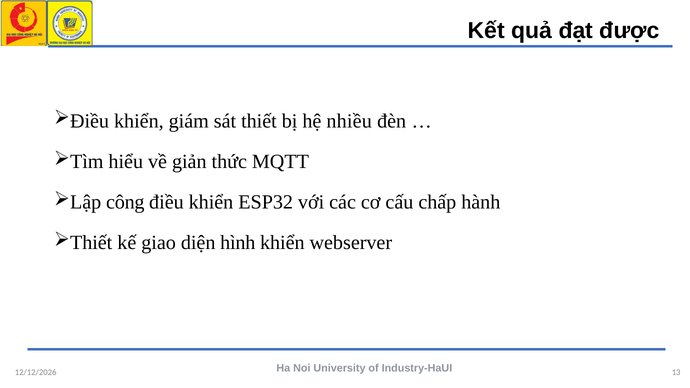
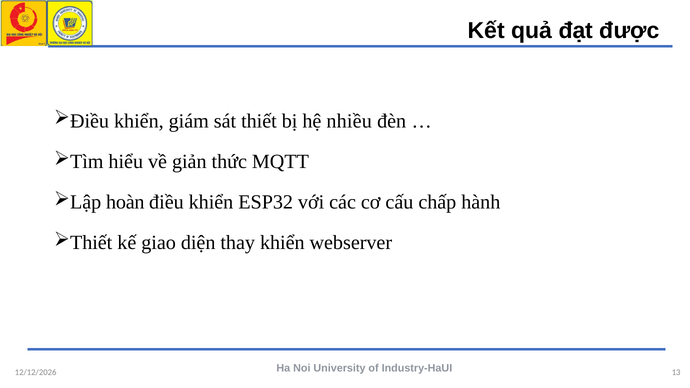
công: công -> hoàn (125, 202)
hình: hình -> thay (238, 243)
